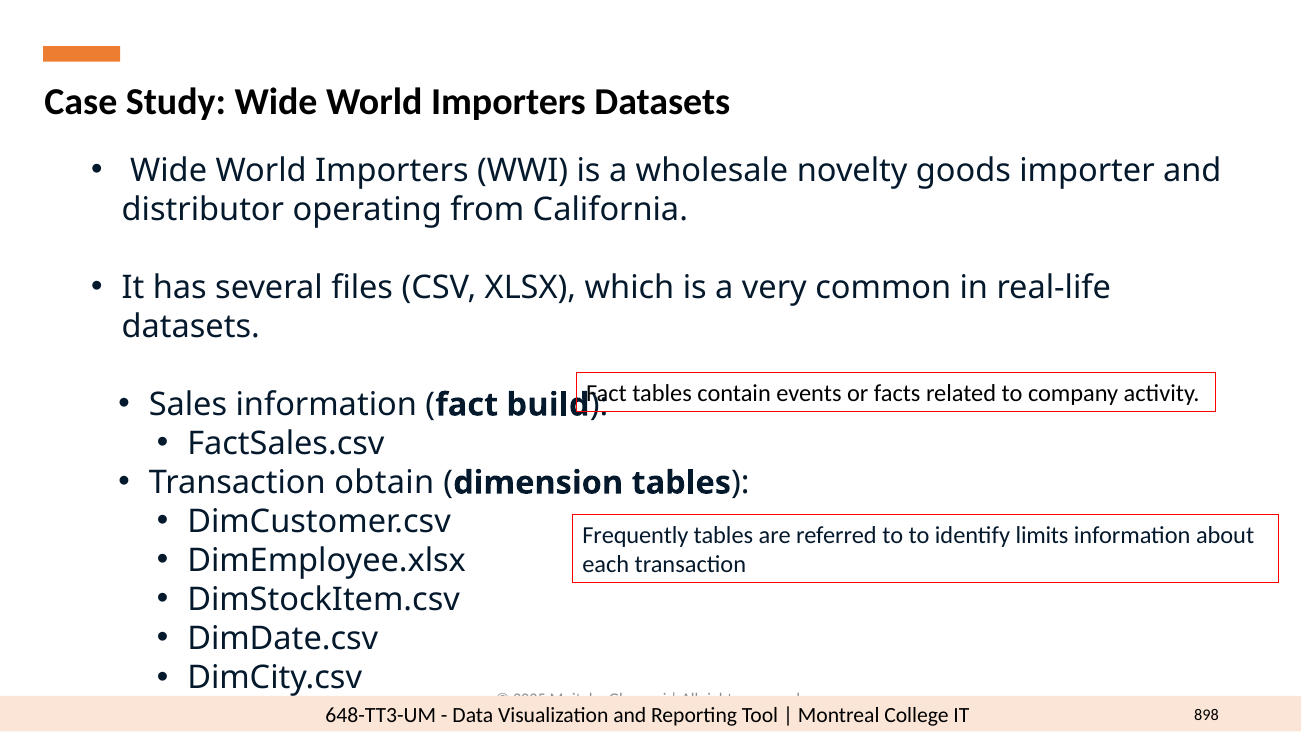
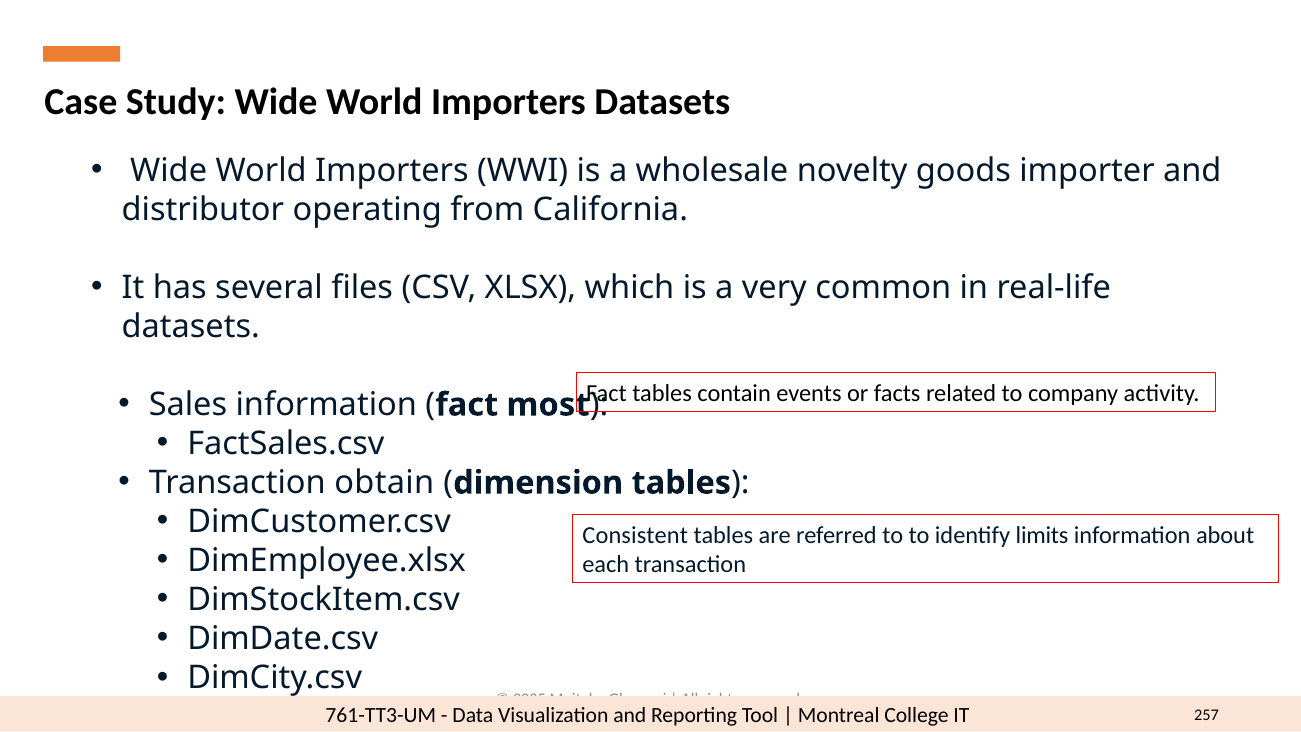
build: build -> most (548, 405)
Frequently: Frequently -> Consistent (635, 535)
648-TT3-UM: 648-TT3-UM -> 761-TT3-UM (381, 715)
898: 898 -> 257 (1207, 715)
